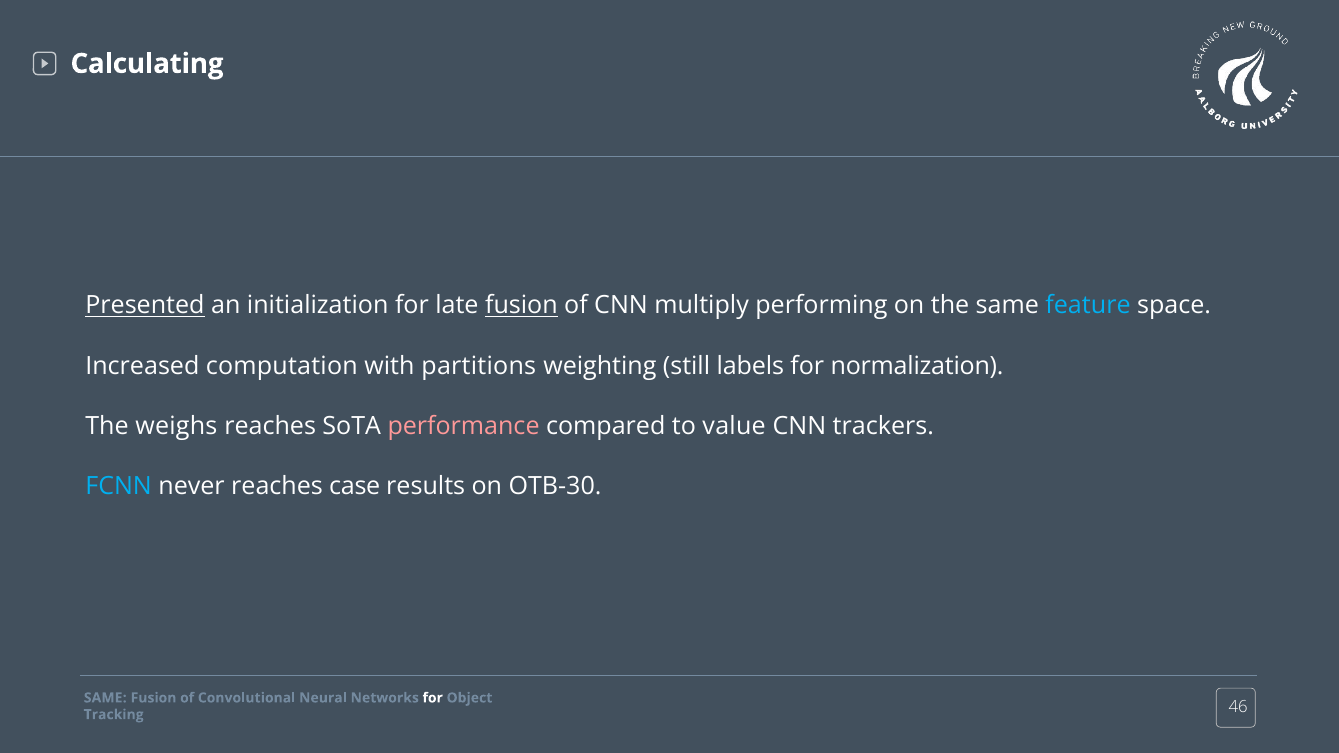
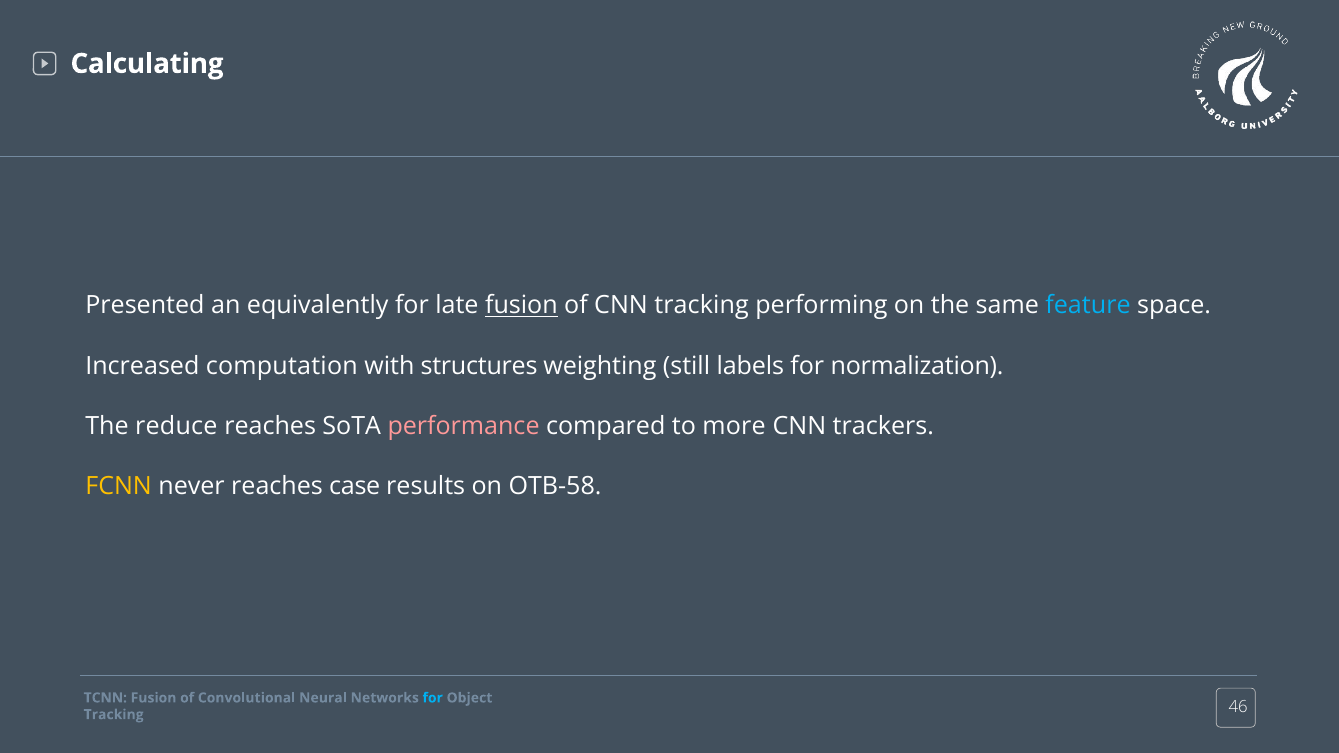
Presented underline: present -> none (145, 306)
initialization: initialization -> equivalently (318, 306)
CNN multiply: multiply -> tracking (702, 306)
partitions: partitions -> structures (479, 366)
weighs: weighs -> reduce (176, 426)
value: value -> more (734, 426)
FCNN colour: light blue -> yellow (119, 486)
OTB-30: OTB-30 -> OTB-58 (555, 486)
SAME: SAME -> TCNN (105, 698)
for colour: white -> light blue (433, 698)
